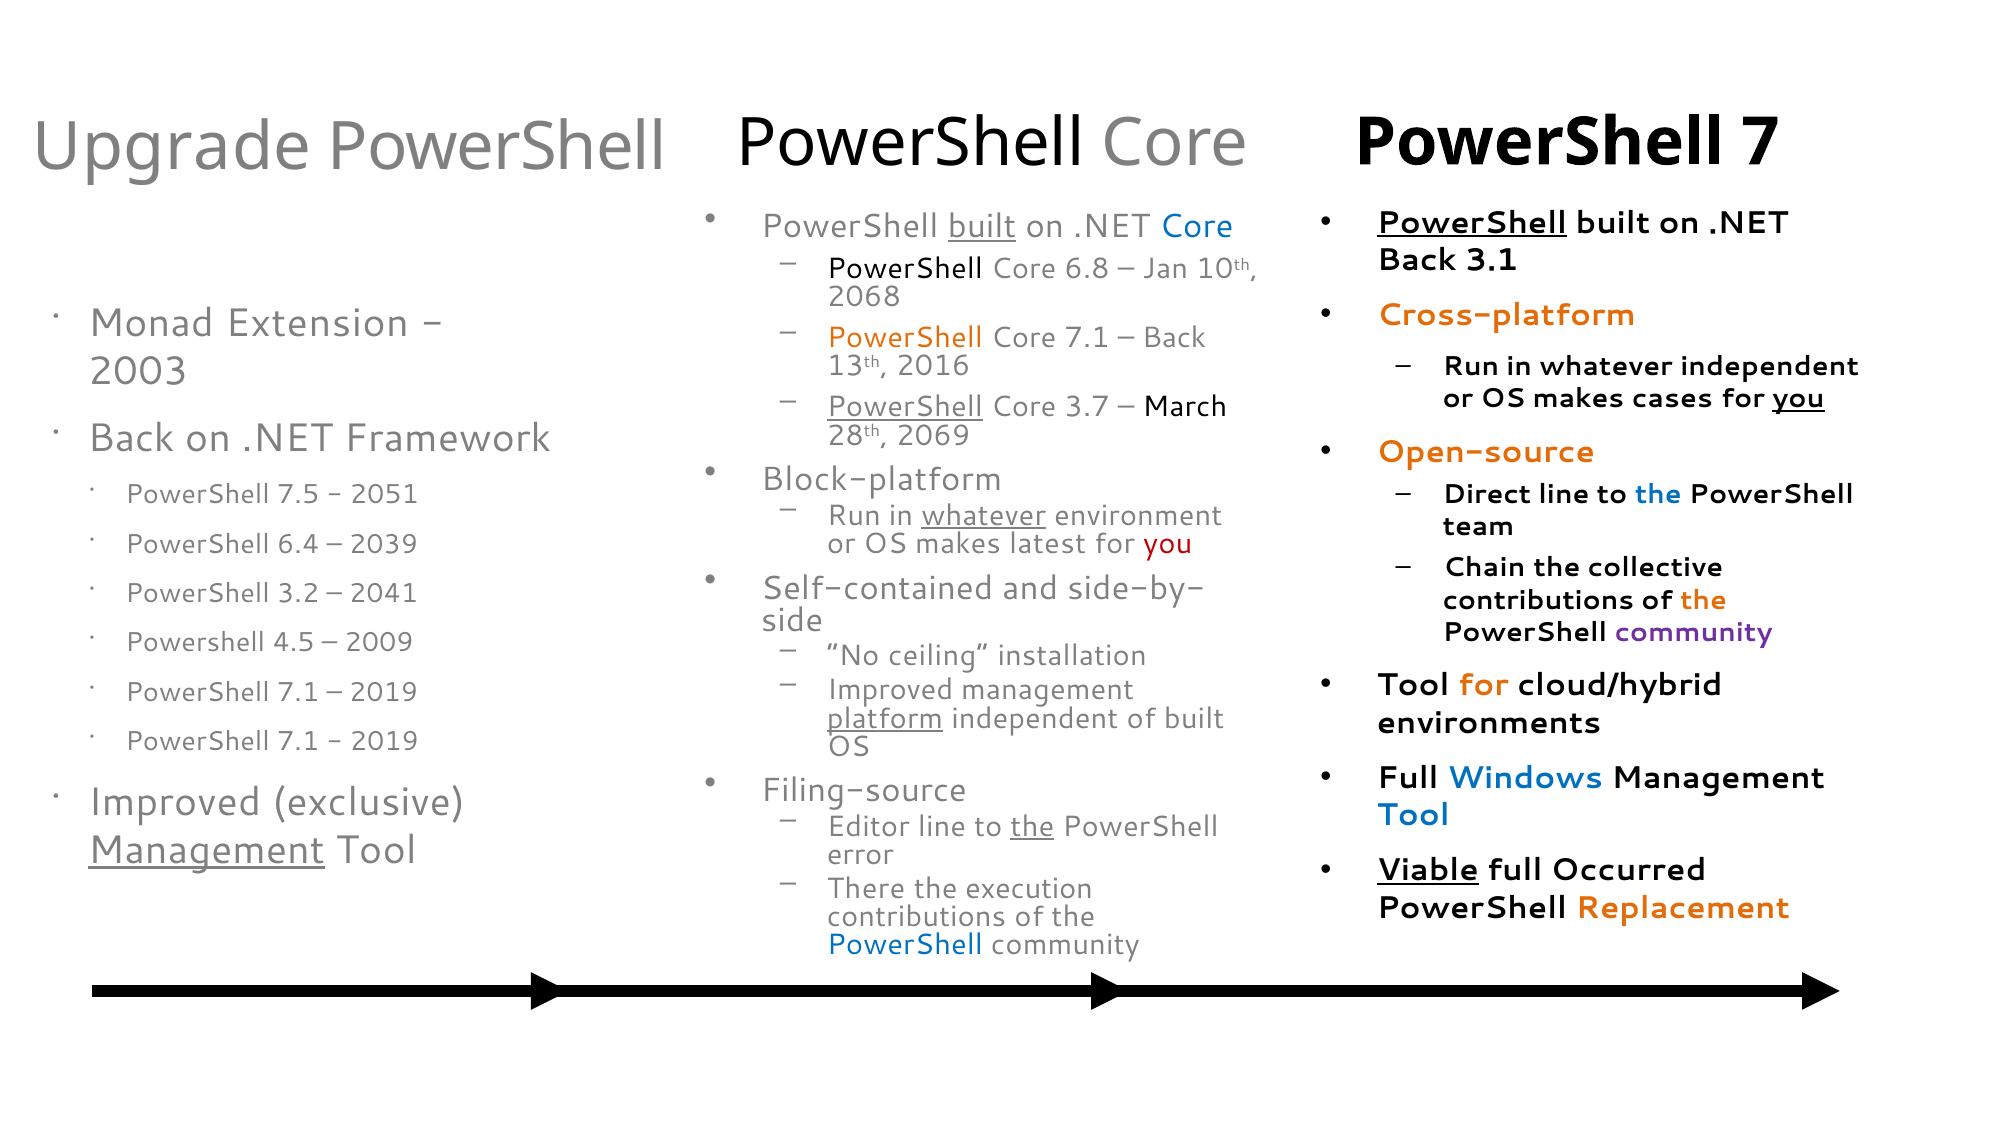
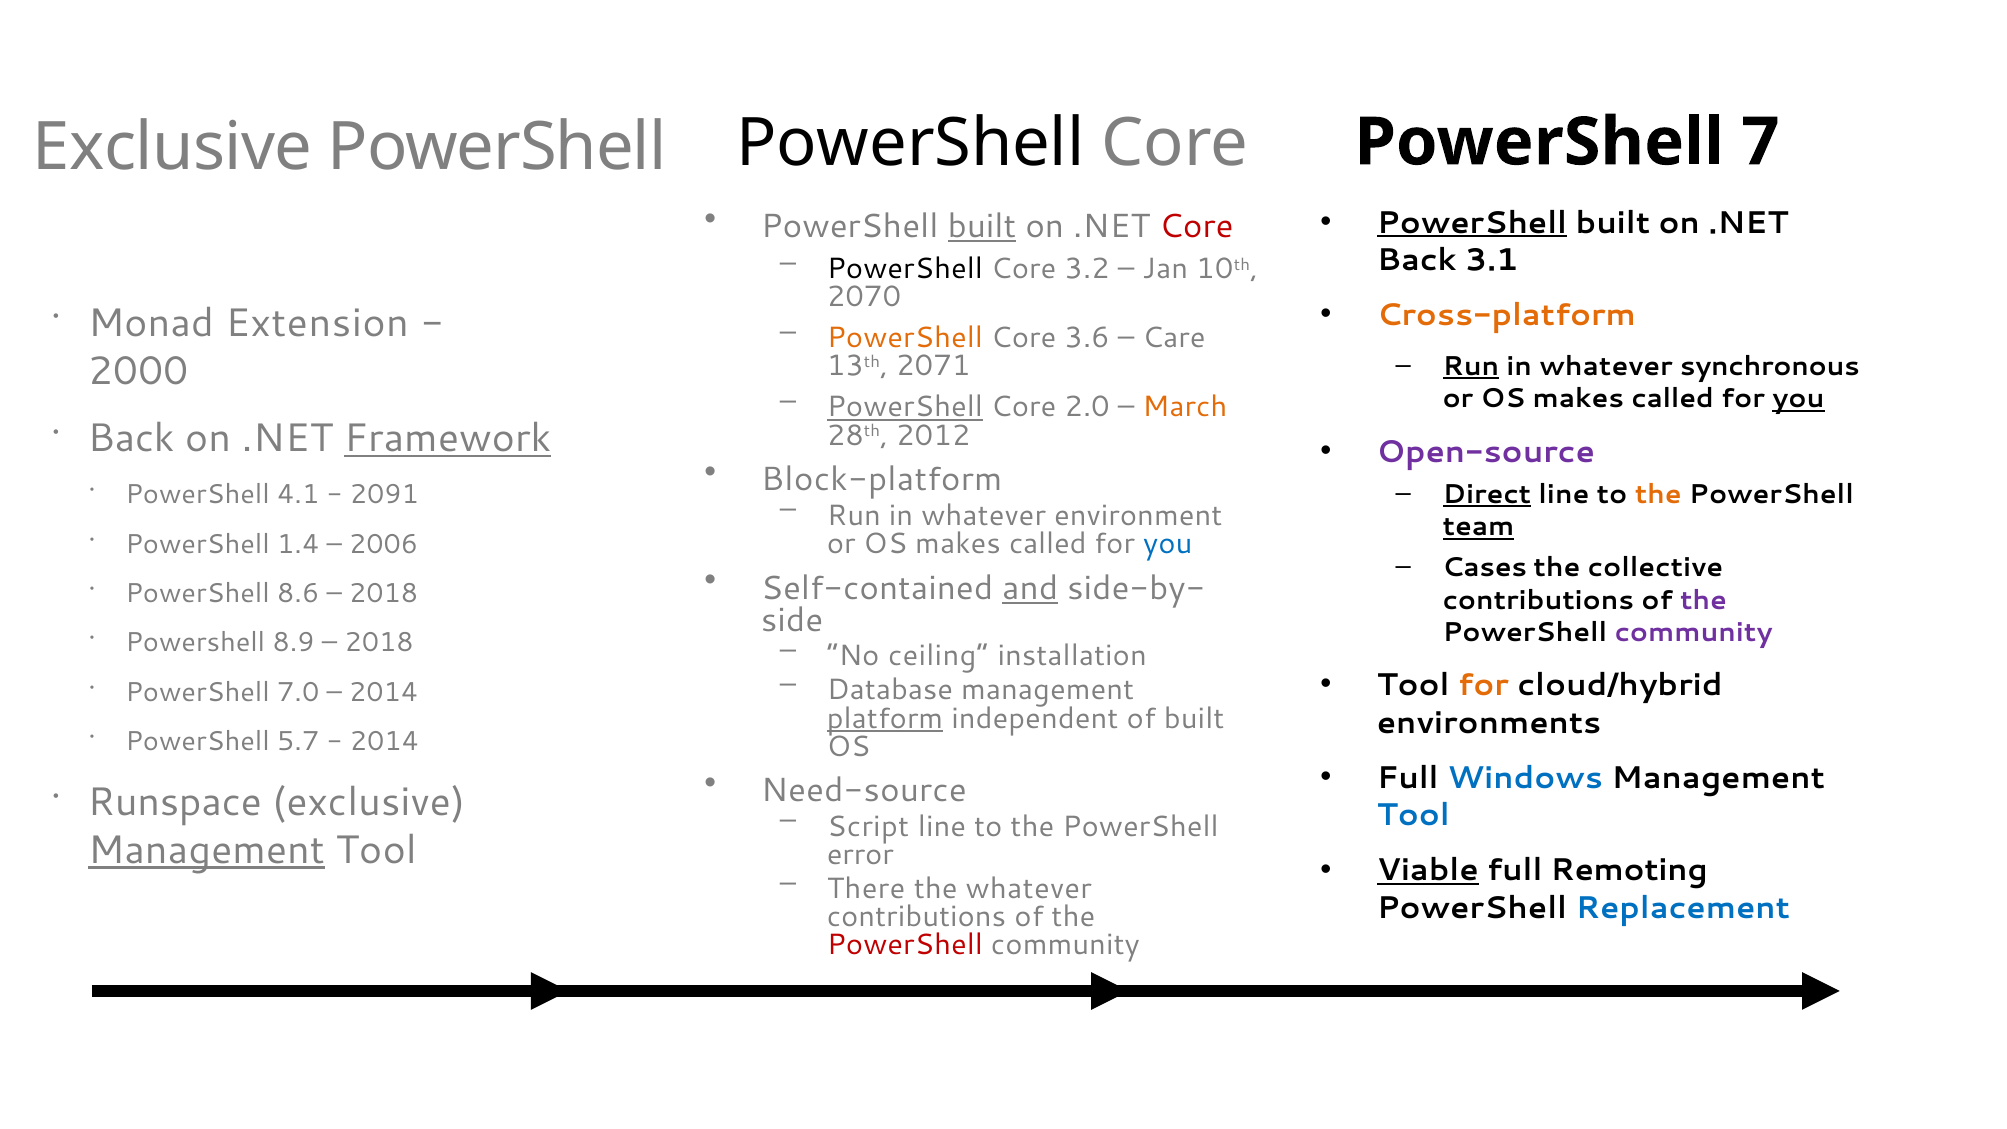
Upgrade: Upgrade -> Exclusive (173, 147)
Core colour: blue -> red (1196, 227)
6.8: 6.8 -> 3.2 (1087, 269)
2068: 2068 -> 2070 (864, 297)
Core 7.1: 7.1 -> 3.6 (1087, 338)
Back: Back -> Care (1174, 338)
Run underline: none -> present (1471, 366)
whatever independent: independent -> synchronous (1770, 366)
2016: 2016 -> 2071 (933, 366)
2003: 2003 -> 2000 (138, 371)
3.7: 3.7 -> 2.0 (1087, 407)
March colour: black -> orange (1185, 407)
cases: cases -> called (1673, 399)
Framework underline: none -> present (448, 439)
2069: 2069 -> 2012 (933, 435)
Open-source colour: orange -> purple (1486, 452)
Direct underline: none -> present (1487, 494)
the colour: blue -> orange (1658, 494)
7.5: 7.5 -> 4.1 (298, 495)
2051: 2051 -> 2091 (384, 495)
whatever underline: present -> none (984, 516)
team underline: none -> present (1479, 527)
6.4: 6.4 -> 1.4 (298, 544)
2039: 2039 -> 2006 (384, 544)
latest: latest -> called (1048, 544)
you colour: red -> blue (1168, 544)
Chain: Chain -> Cases (1485, 567)
and underline: none -> present (1030, 588)
3.2: 3.2 -> 8.6 (298, 594)
2041: 2041 -> 2018 (384, 594)
the colour: orange -> purple (1704, 600)
4.5: 4.5 -> 8.9 (294, 643)
2009: 2009 -> 2018 (379, 643)
Improved: Improved -> Database (890, 690)
7.1: 7.1 -> 7.0 (298, 692)
2019: 2019 -> 2014 (384, 692)
7.1: 7.1 -> 5.7 (298, 742)
2019: 2019 -> 2014 (384, 742)
Filing-source: Filing-source -> Need-source (864, 791)
Improved: Improved -> Runspace (175, 803)
Editor: Editor -> Script (868, 827)
the underline: present -> none (1032, 827)
Occurred: Occurred -> Remoting (1629, 870)
the execution: execution -> whatever (1029, 889)
Replacement colour: orange -> blue (1683, 908)
PowerShell colour: blue -> red (905, 945)
